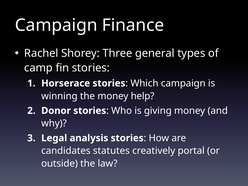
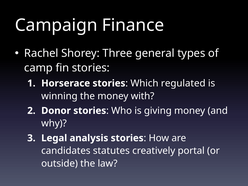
Which campaign: campaign -> regulated (183, 83)
help: help -> with (143, 96)
